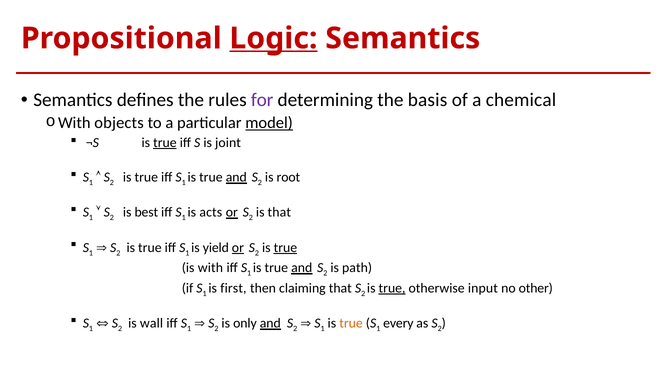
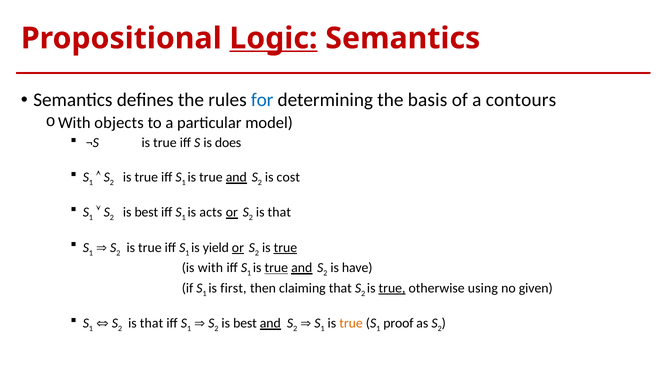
for colour: purple -> blue (262, 100)
chemical: chemical -> contours (521, 100)
model underline: present -> none (269, 123)
true underline: present -> none (165, 143)
joint: joint -> does (228, 143)
root: root -> cost (288, 177)
true underline: none -> present (276, 268)
path: path -> have (357, 268)
input: input -> using (483, 288)
other: other -> given (536, 288)
wall: wall -> that (152, 324)
only: only -> best (245, 324)
every: every -> proof (398, 324)
